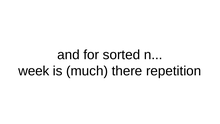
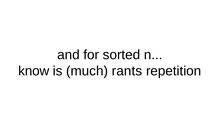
week: week -> know (34, 71)
there: there -> rants (127, 71)
